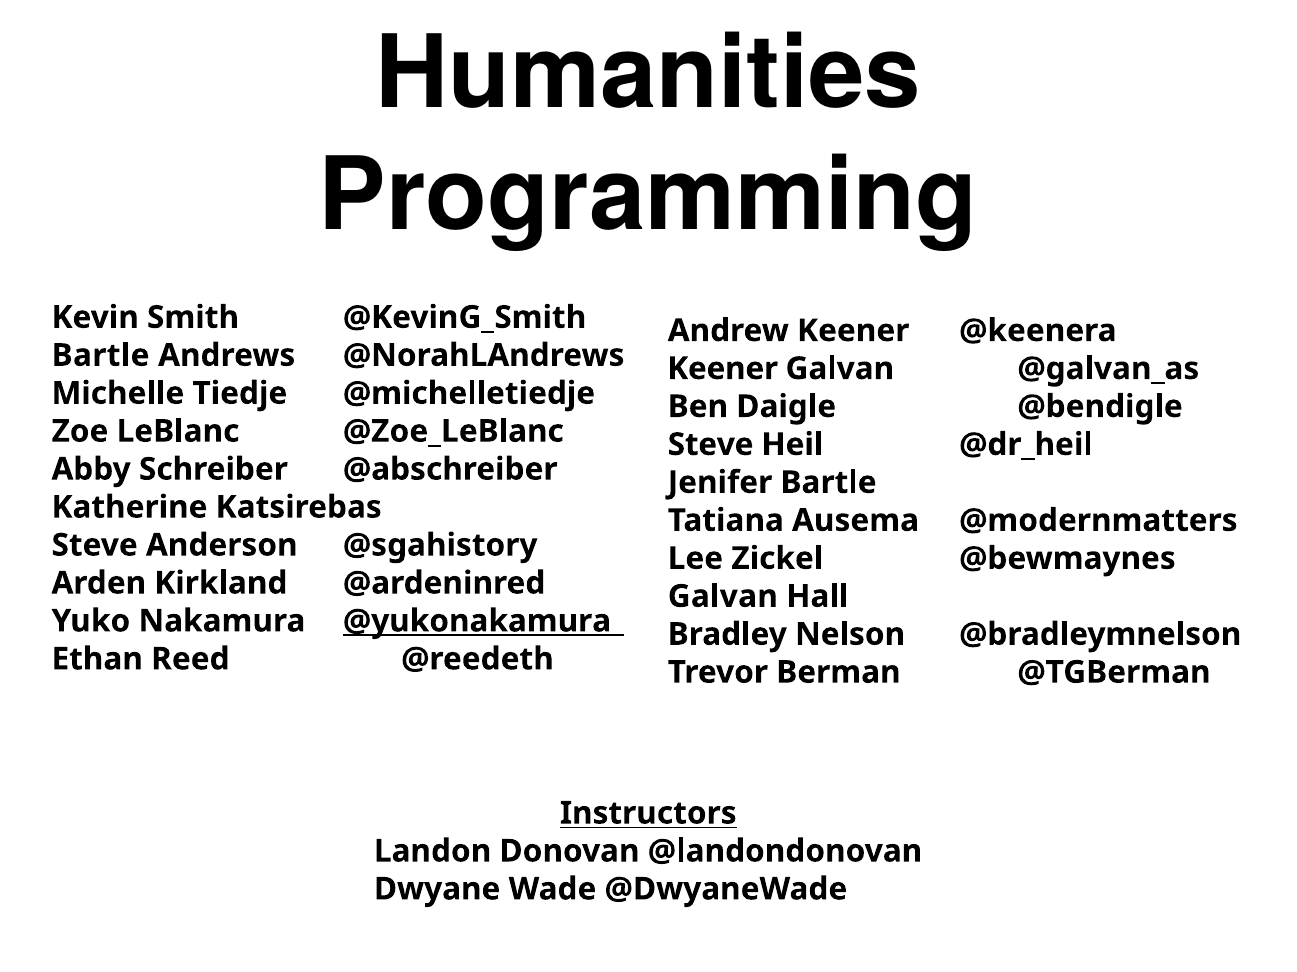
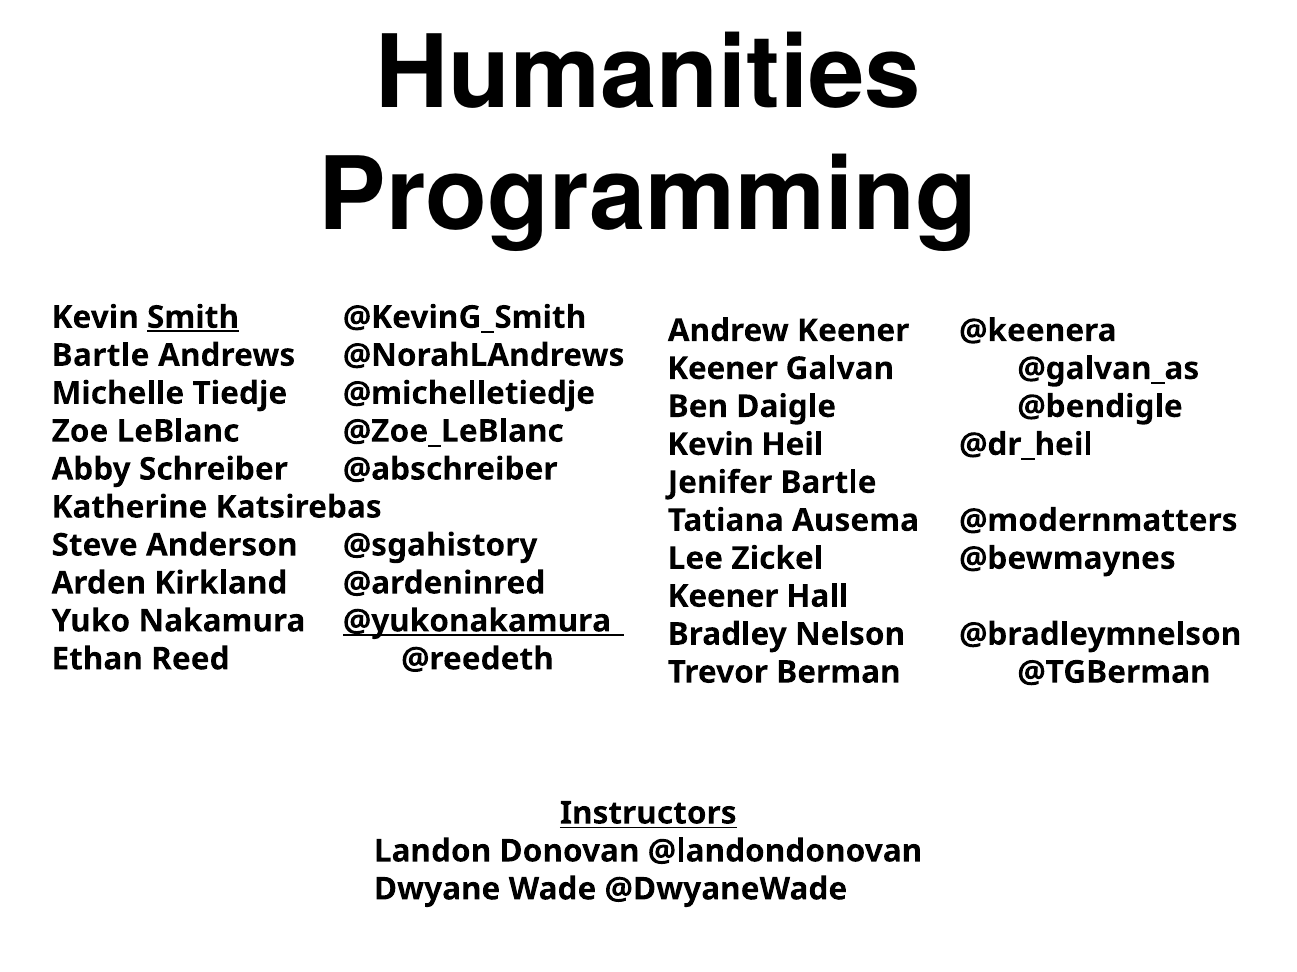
Smith underline: none -> present (193, 318)
Steve: Steve -> Kevin (711, 445)
Galvan: Galvan -> Keener (723, 597)
